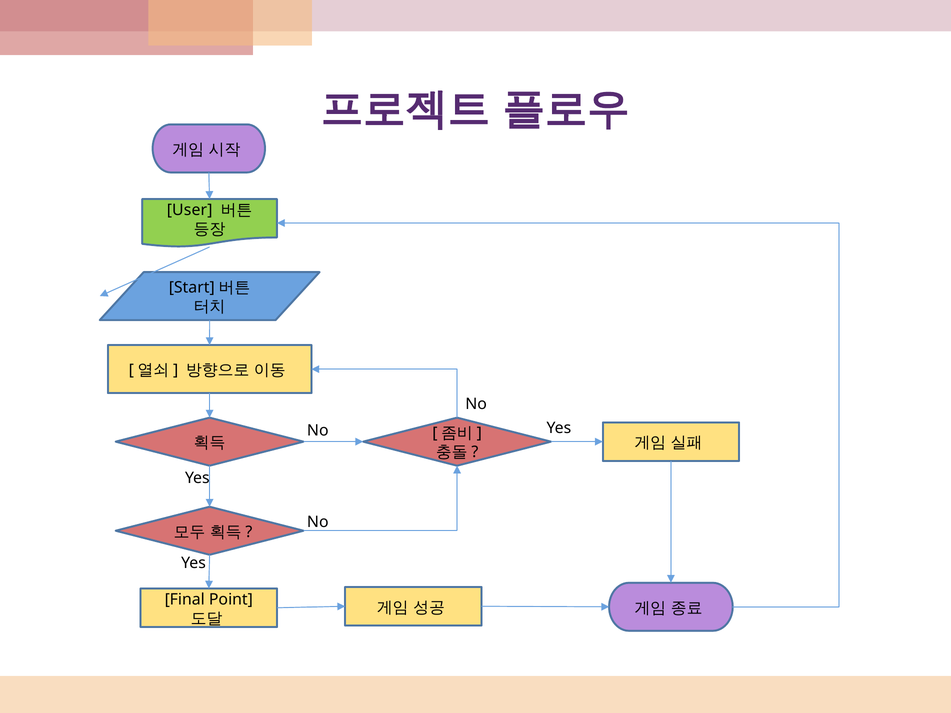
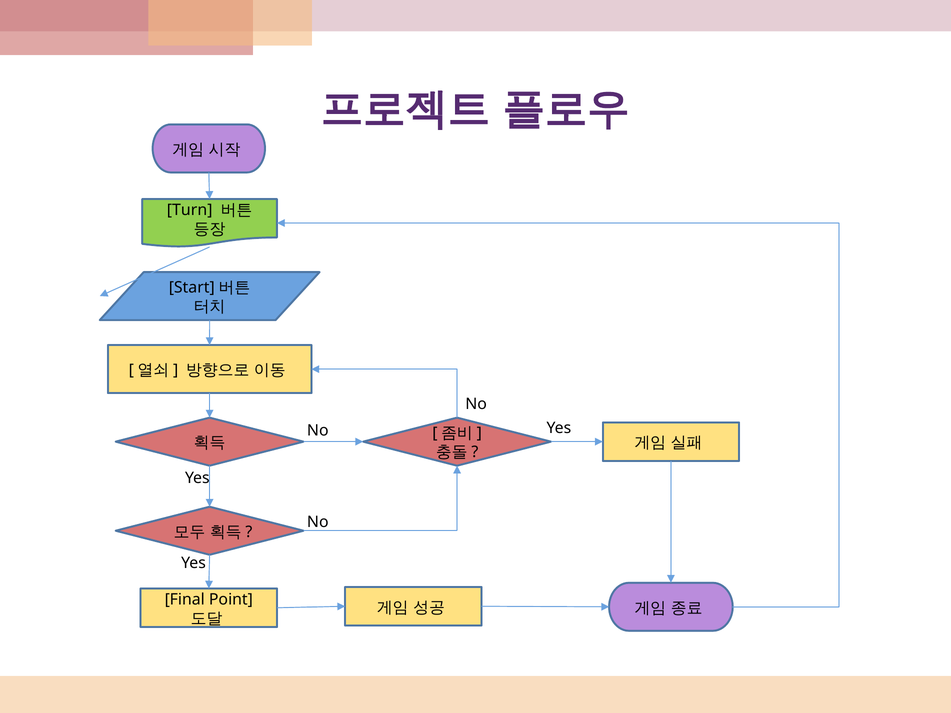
User: User -> Turn (190, 210)
